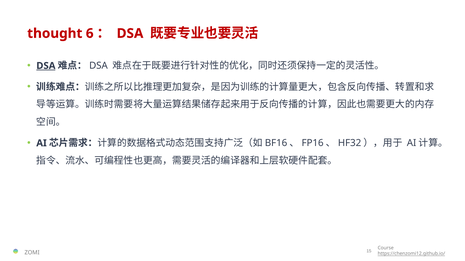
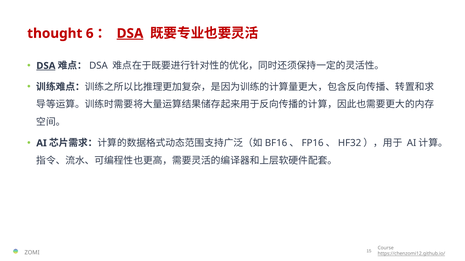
DSA underline: none -> present (130, 33)
